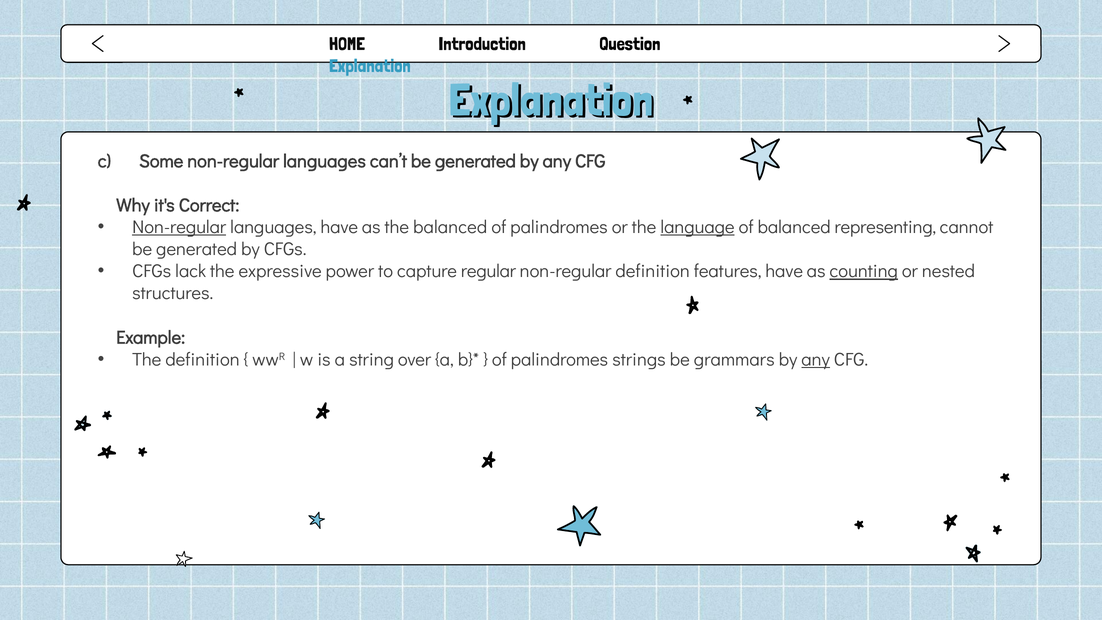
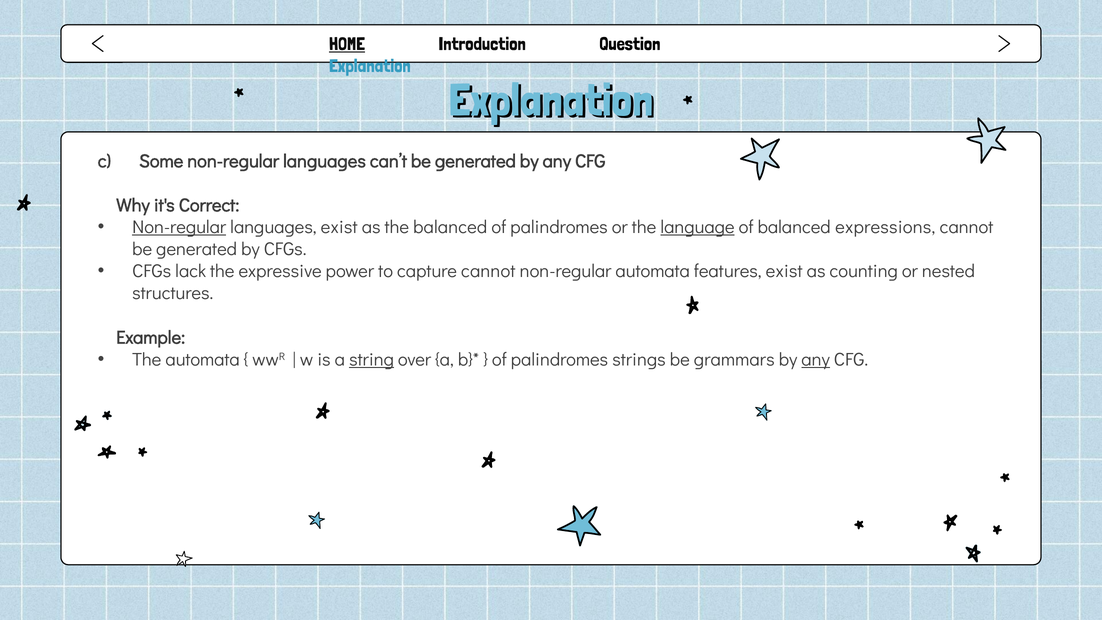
HOME underline: none -> present (347, 44)
languages have: have -> exist (339, 227)
representing: representing -> expressions (885, 227)
capture regular: regular -> cannot (488, 271)
non-regular definition: definition -> automata (653, 271)
features have: have -> exist (784, 271)
counting underline: present -> none (864, 271)
The definition: definition -> automata (203, 359)
string underline: none -> present (372, 359)
